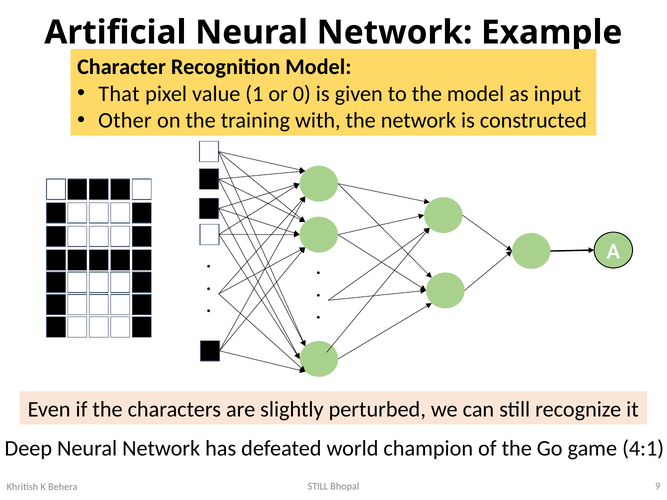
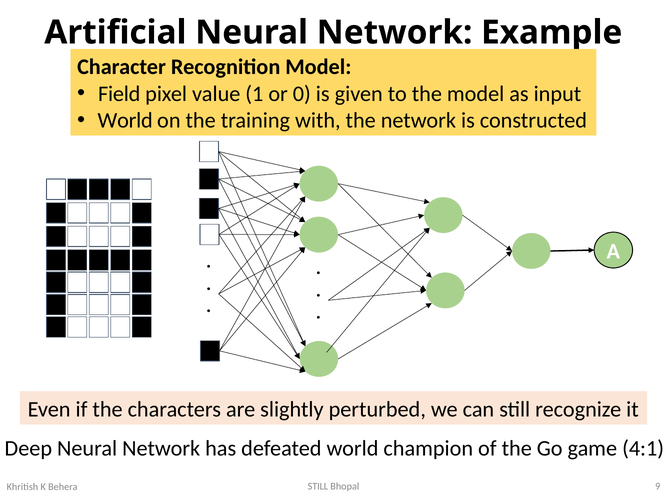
That: That -> Field (119, 94)
Other: Other -> World (125, 120)
